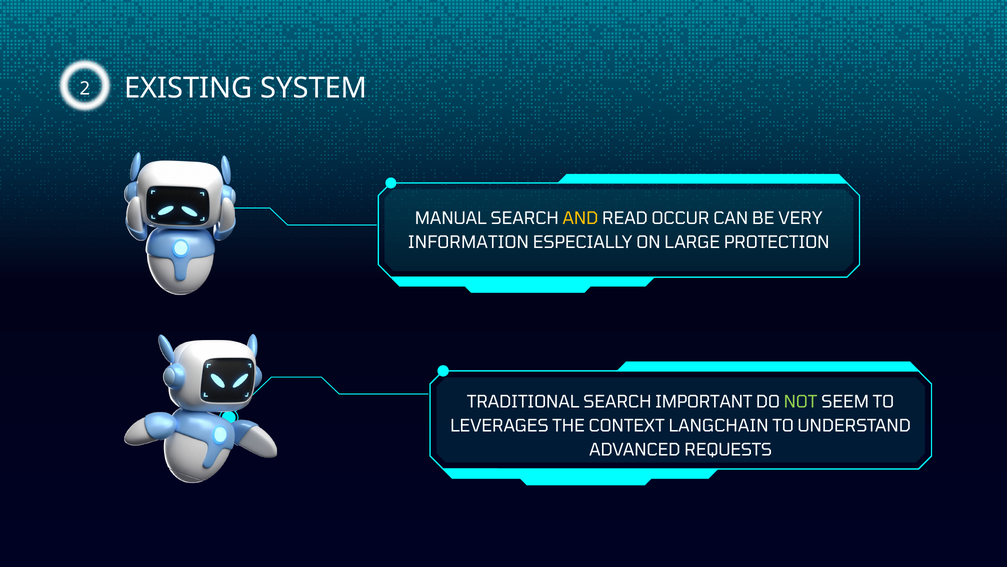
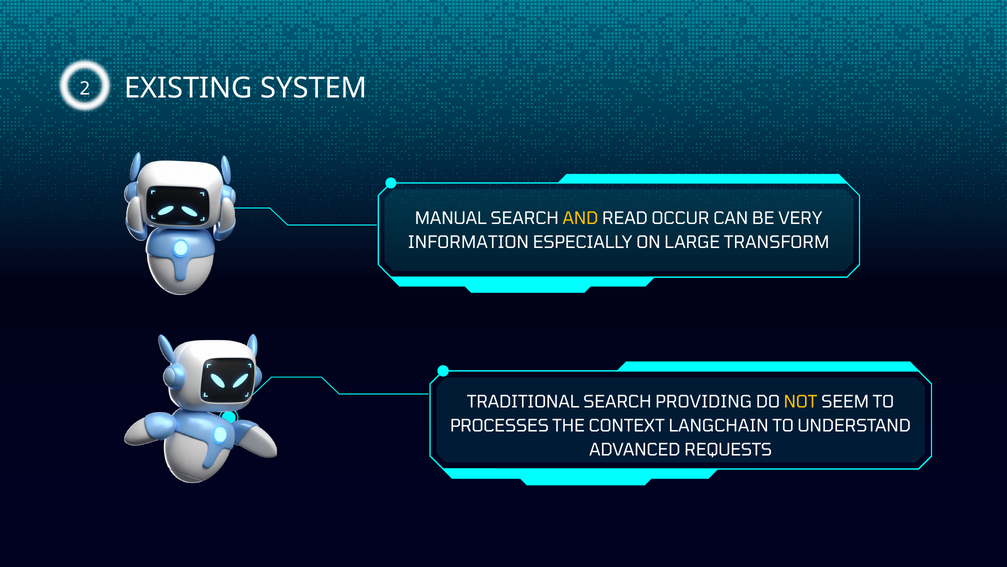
PROTECTION: PROTECTION -> TRANSFORM (777, 242)
IMPORTANT: IMPORTANT -> PROVIDING (704, 402)
NOT colour: light green -> yellow (801, 402)
LEVERAGES: LEVERAGES -> PROCESSES (499, 426)
